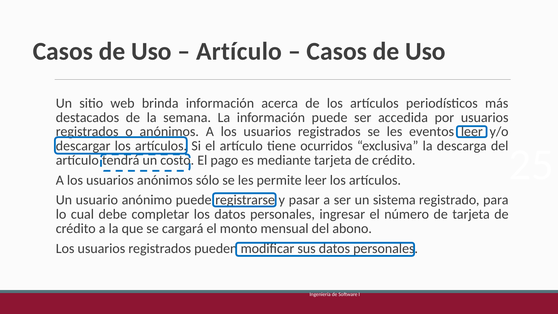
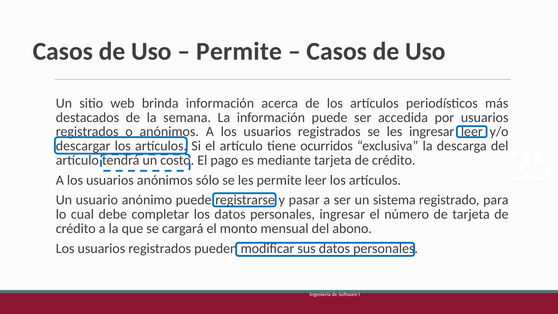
Artículo: Artículo -> Permite (239, 51)
les eventos: eventos -> ingresar (432, 132)
